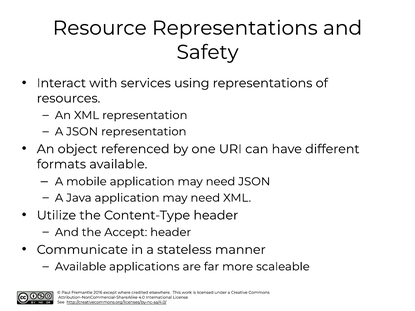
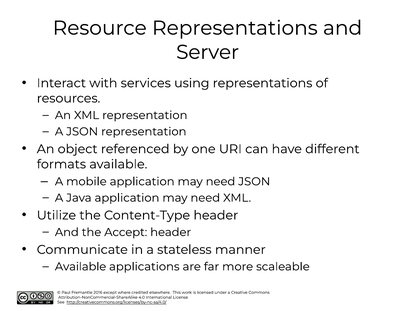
Safety: Safety -> Server (208, 52)
